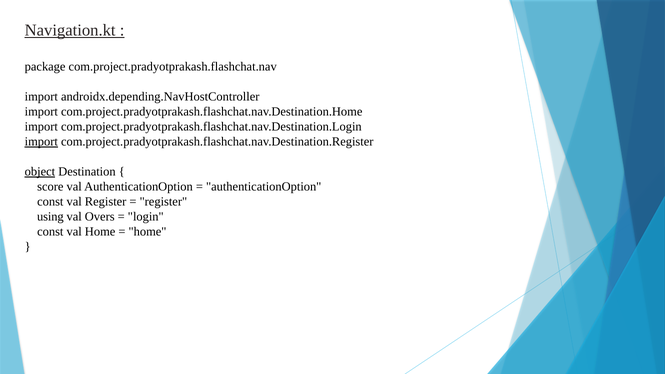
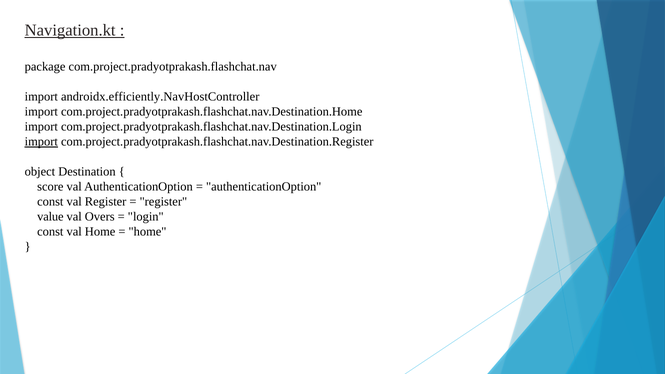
androidx.depending.NavHostController: androidx.depending.NavHostController -> androidx.efficiently.NavHostController (160, 97)
object underline: present -> none (40, 172)
using: using -> value (50, 217)
